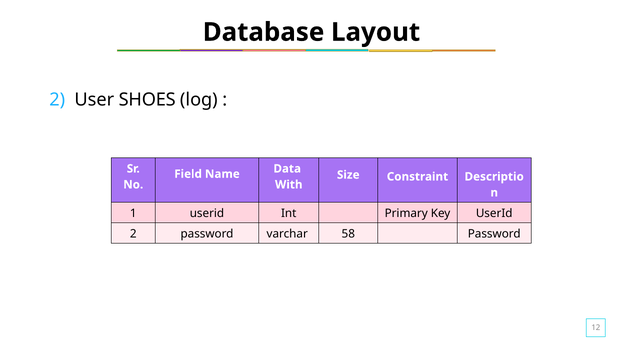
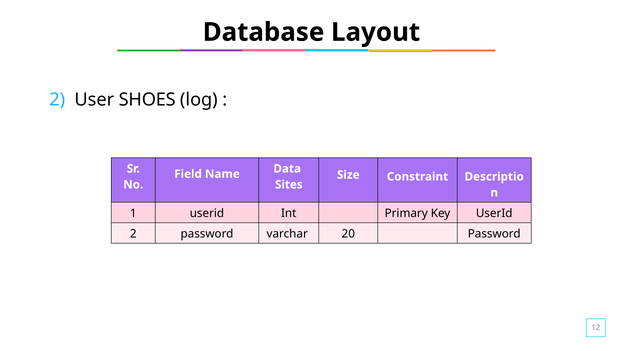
With: With -> Sites (289, 184)
58: 58 -> 20 (348, 233)
